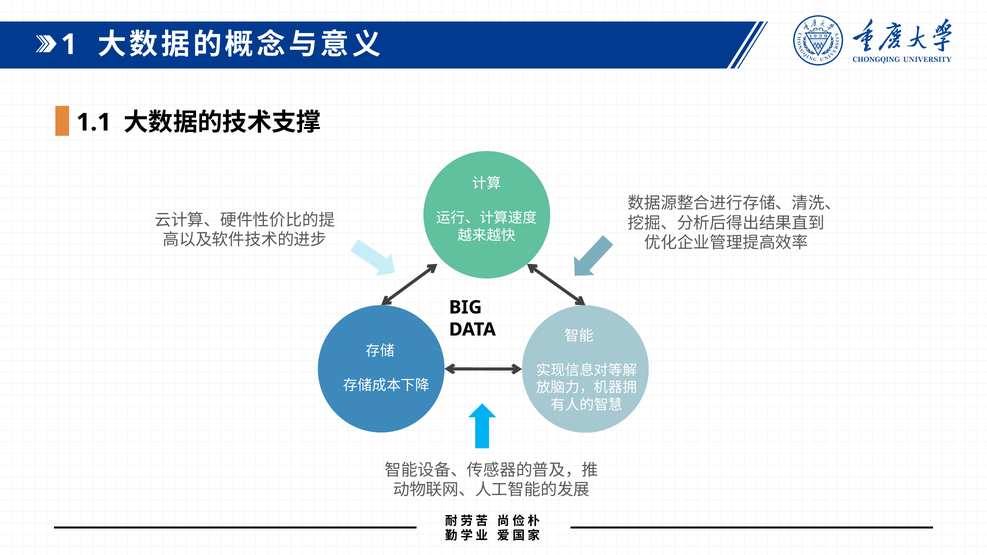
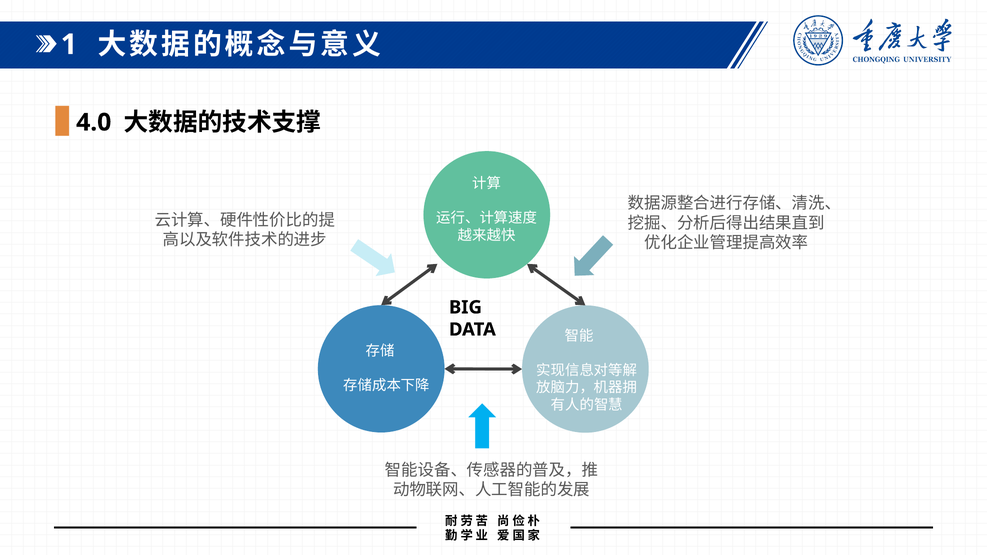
1.1: 1.1 -> 4.0 (94, 122)
